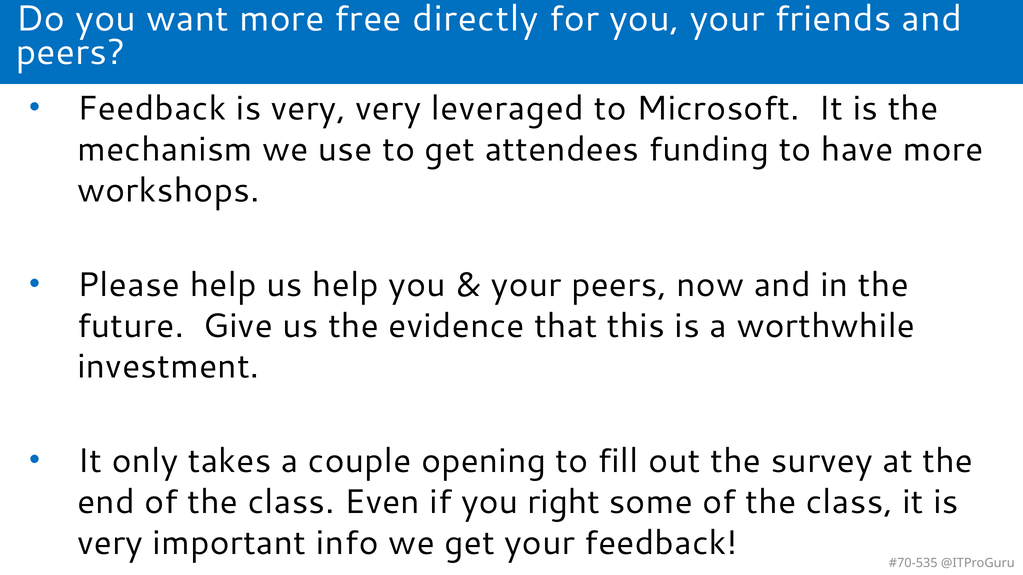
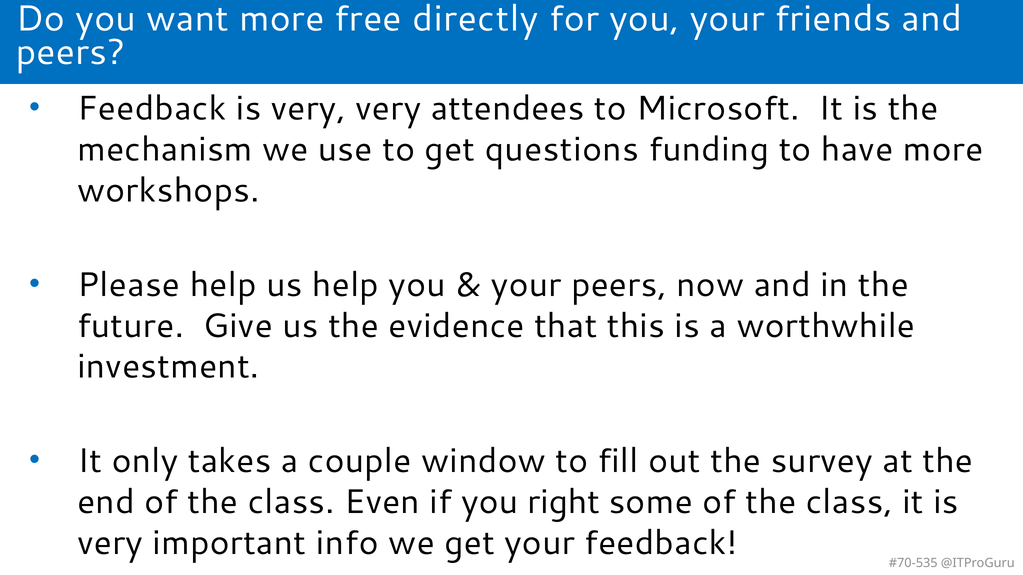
leveraged: leveraged -> attendees (508, 109)
attendees: attendees -> questions (562, 149)
opening: opening -> window (483, 462)
